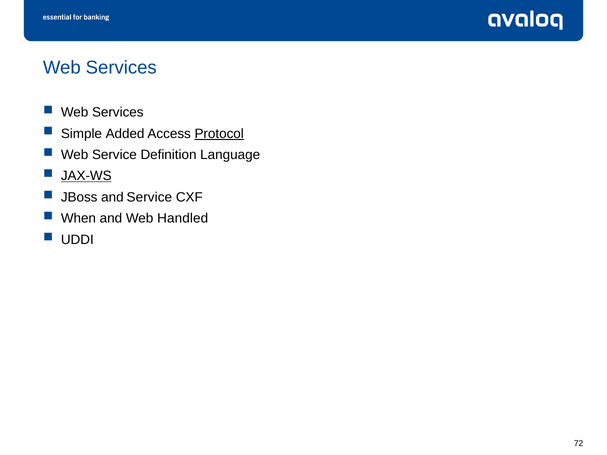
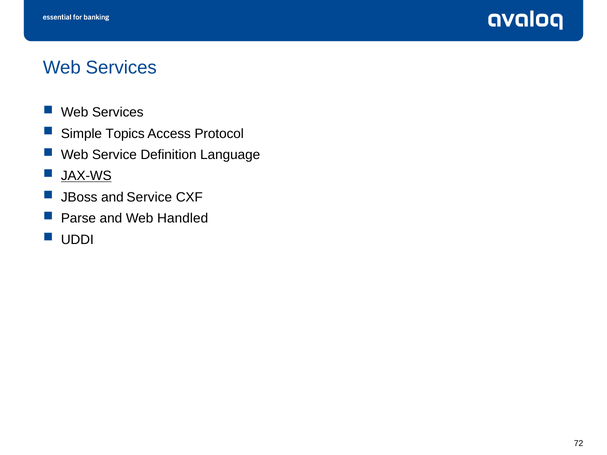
Added: Added -> Topics (125, 134)
Protocol underline: present -> none (219, 134)
When: When -> Parse (78, 219)
